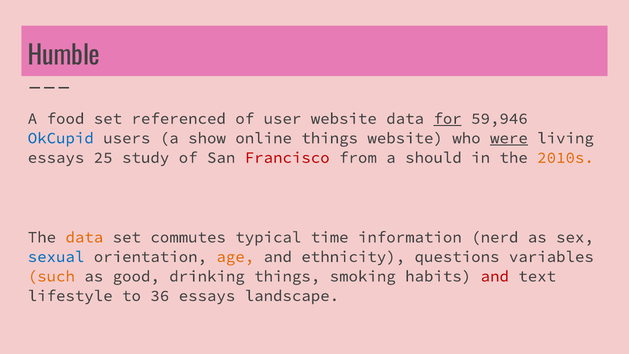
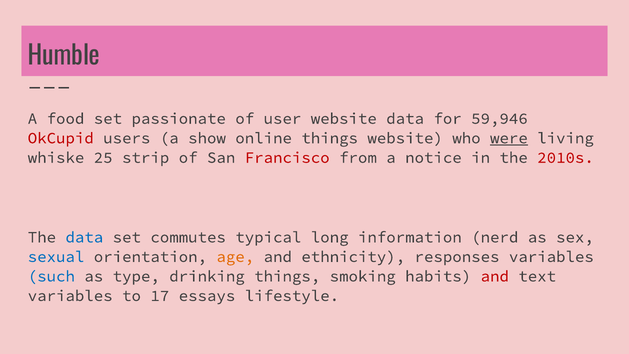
referenced: referenced -> passionate (179, 119)
for underline: present -> none (448, 119)
OkCupid colour: blue -> red (61, 138)
essays: essays -> whiske (56, 158)
study: study -> strip (146, 158)
should: should -> notice (433, 158)
2010s colour: orange -> red (566, 158)
data colour: orange -> blue (84, 237)
time: time -> long (330, 237)
questions: questions -> responses (457, 257)
such colour: orange -> blue (51, 276)
good: good -> type (136, 276)
lifestyle: lifestyle -> variables (70, 296)
36: 36 -> 17 (160, 296)
landscape: landscape -> lifestyle (292, 296)
